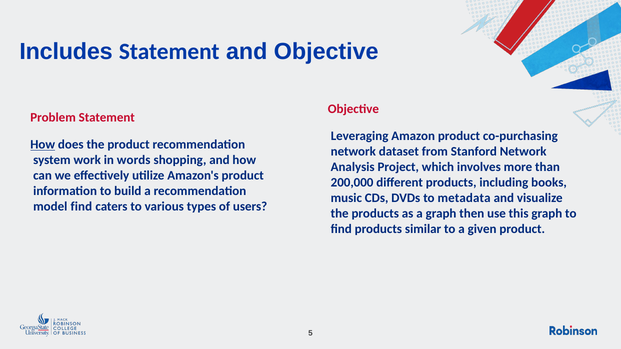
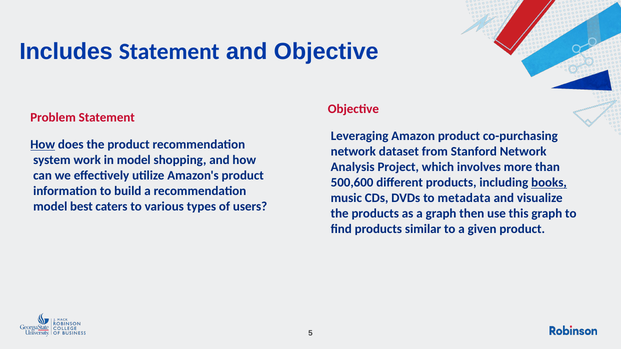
in words: words -> model (134, 160)
200,000: 200,000 -> 500,600 (352, 183)
books underline: none -> present (549, 183)
model find: find -> best (81, 207)
